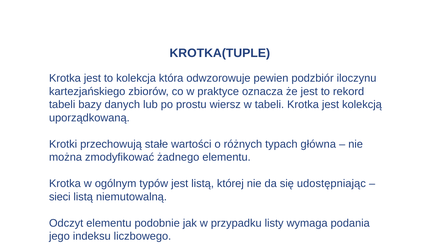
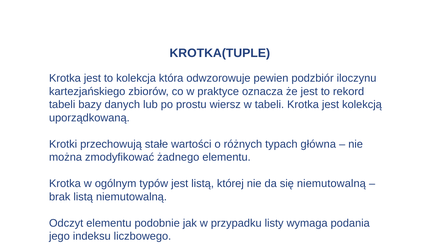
się udostępniając: udostępniając -> niemutowalną (331, 184)
sieci: sieci -> brak (60, 197)
